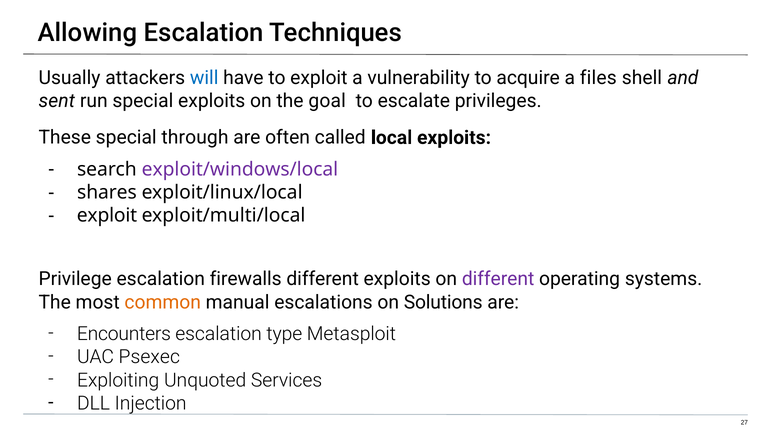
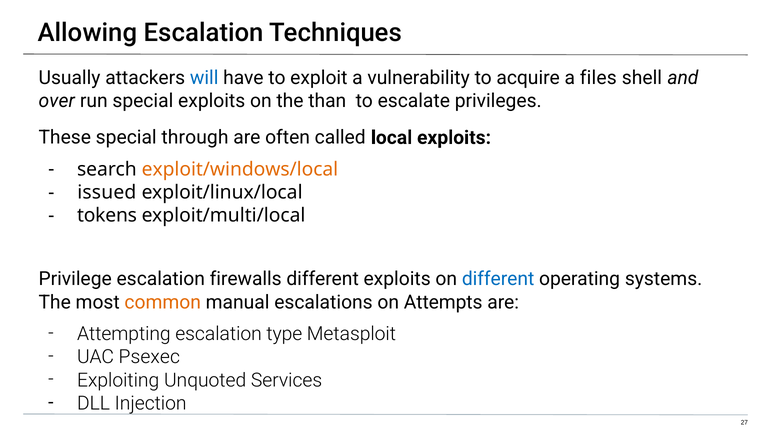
sent: sent -> over (57, 101)
goal: goal -> than (327, 101)
exploit/windows/local colour: purple -> orange (240, 169)
shares: shares -> issued (107, 192)
exploit: exploit -> tokens (107, 215)
different colour: purple -> blue (498, 279)
Solutions: Solutions -> Attempts (443, 302)
Encounters: Encounters -> Attempting (124, 334)
